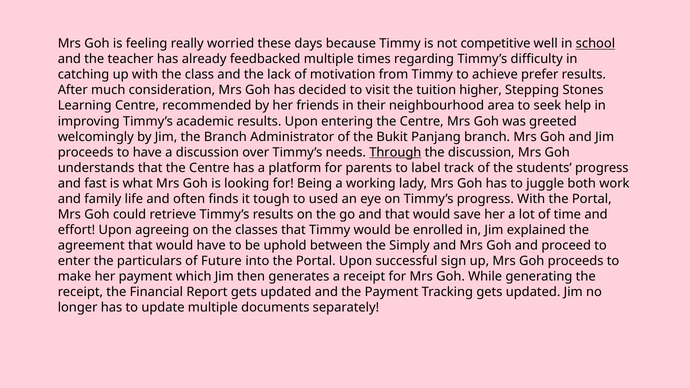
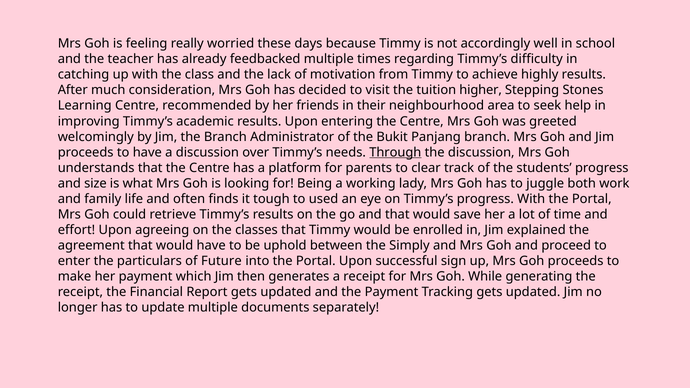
competitive: competitive -> accordingly (495, 44)
school underline: present -> none (595, 44)
prefer: prefer -> highly (540, 75)
label: label -> clear (426, 168)
fast: fast -> size (95, 183)
